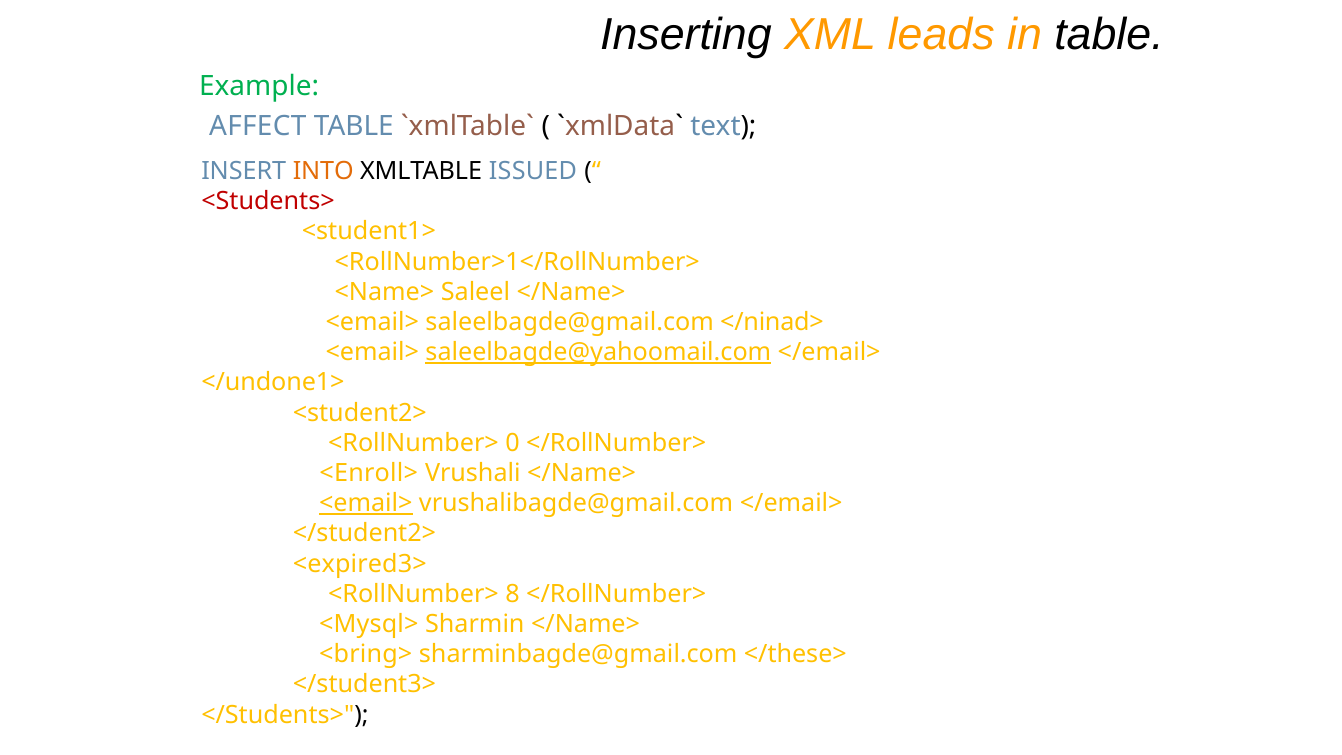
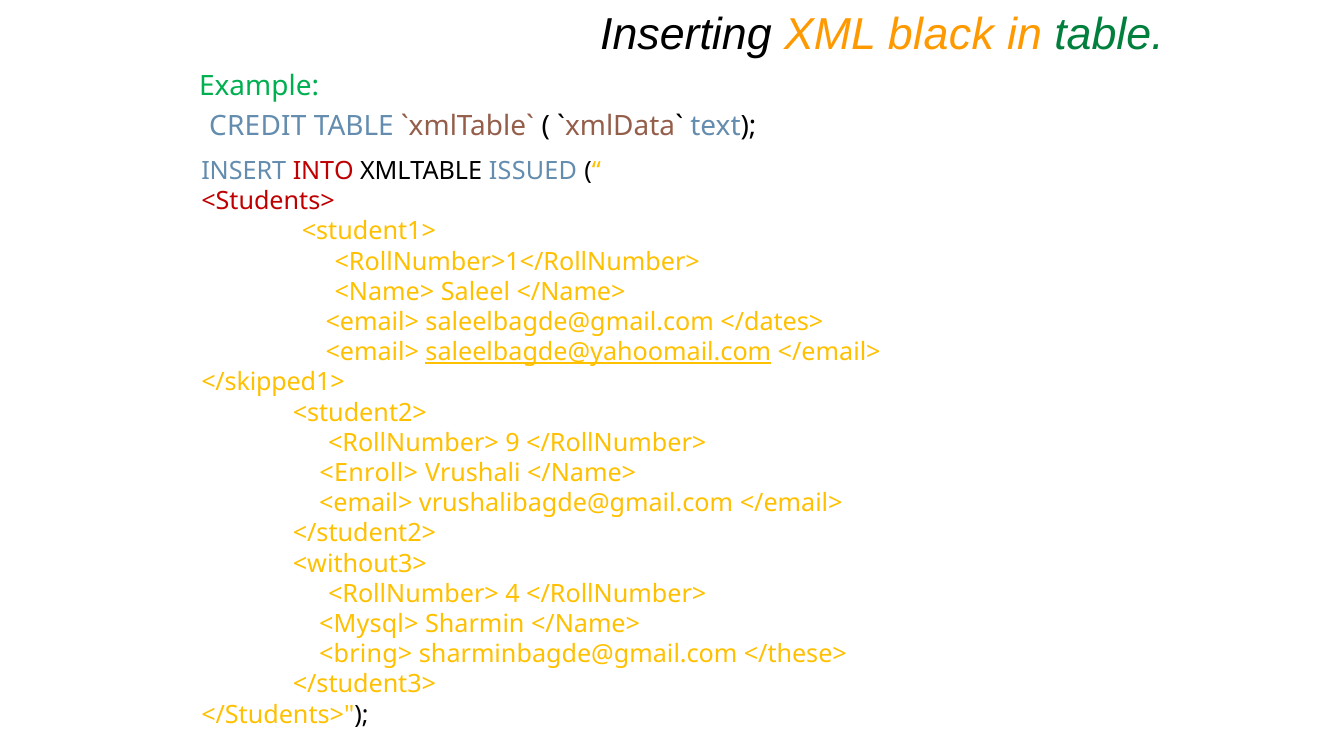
leads: leads -> black (941, 35)
table colour: black -> green (1109, 35)
AFFECT: AFFECT -> CREDIT (258, 126)
INTO colour: orange -> red (323, 171)
</ninad>: </ninad> -> </dates> (772, 322)
</undone1>: </undone1> -> </skipped1> (273, 383)
0: 0 -> 9 (512, 443)
<email> underline: present -> none (366, 503)
<expired3>: <expired3> -> <without3> (360, 564)
8: 8 -> 4 (512, 594)
